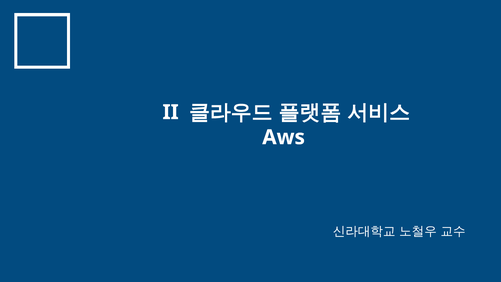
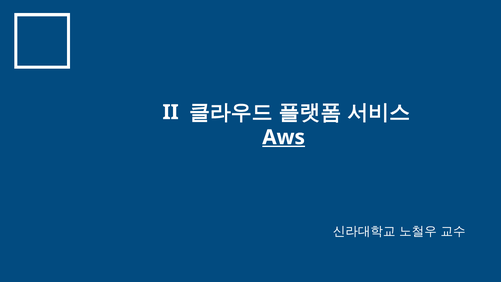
Aws underline: none -> present (284, 137)
